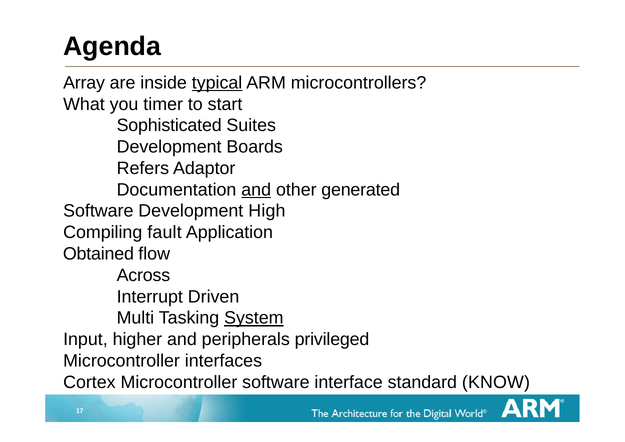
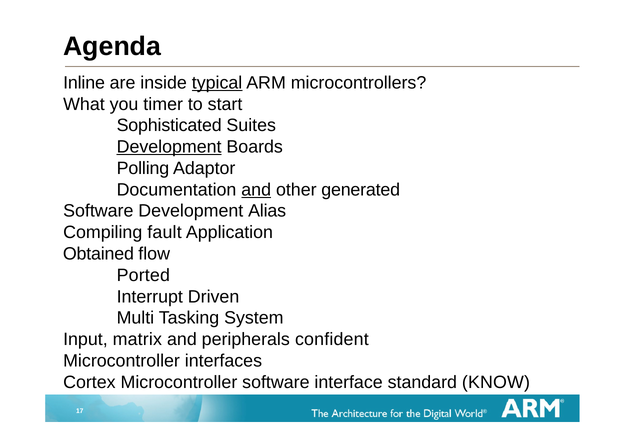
Array: Array -> Inline (84, 83)
Development underline: none -> present (169, 147)
Refers: Refers -> Polling (143, 168)
High: High -> Alias (267, 211)
Across: Across -> Ported (143, 275)
System underline: present -> none (254, 318)
higher: higher -> matrix (137, 339)
privileged: privileged -> confident (332, 339)
